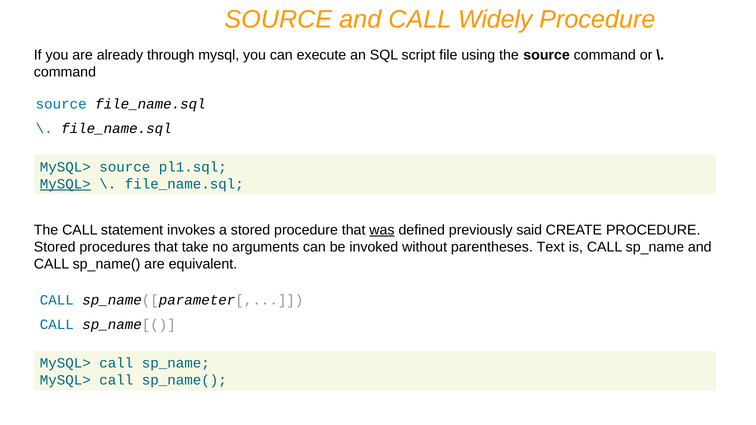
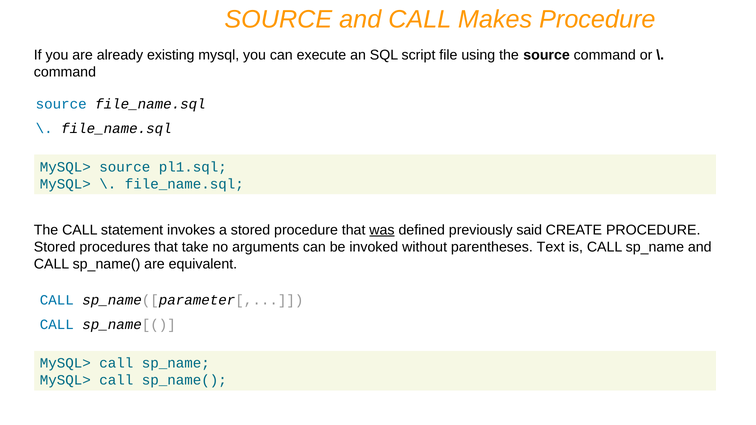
Widely: Widely -> Makes (495, 20)
through: through -> existing (171, 55)
MySQL> underline: present -> none (65, 184)
